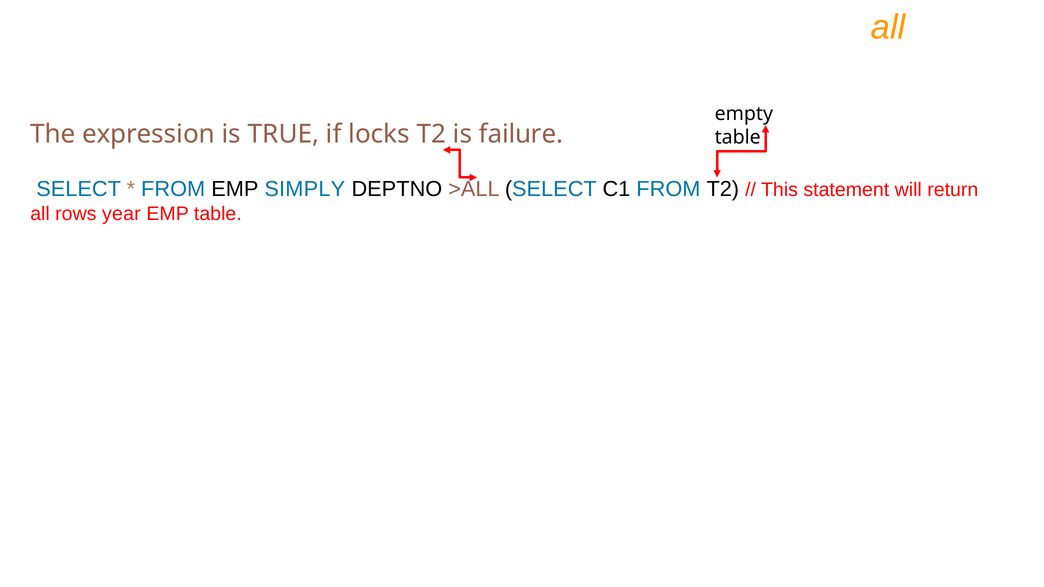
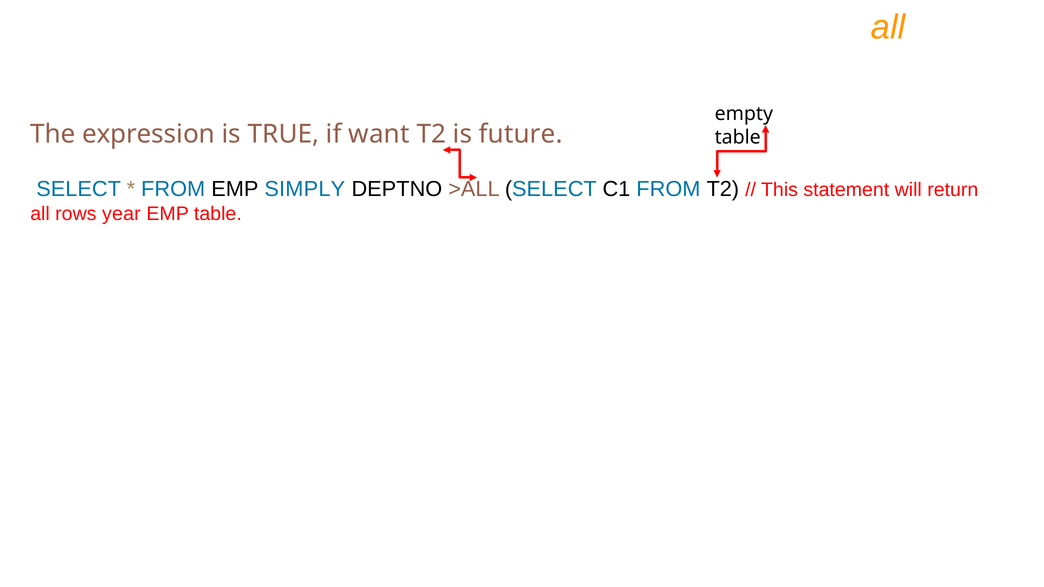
locks: locks -> want (379, 134)
failure: failure -> future (521, 134)
